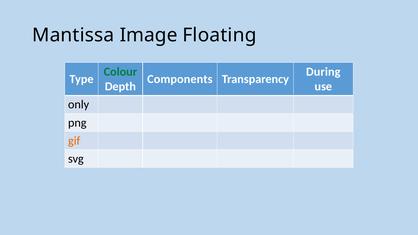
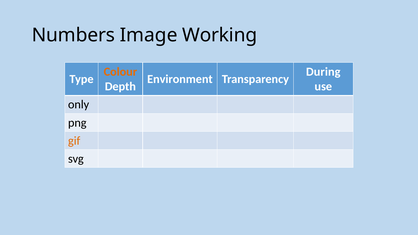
Mantissa: Mantissa -> Numbers (73, 35)
Floating: Floating -> Working (220, 35)
Colour colour: green -> orange (120, 72)
Components: Components -> Environment (180, 79)
